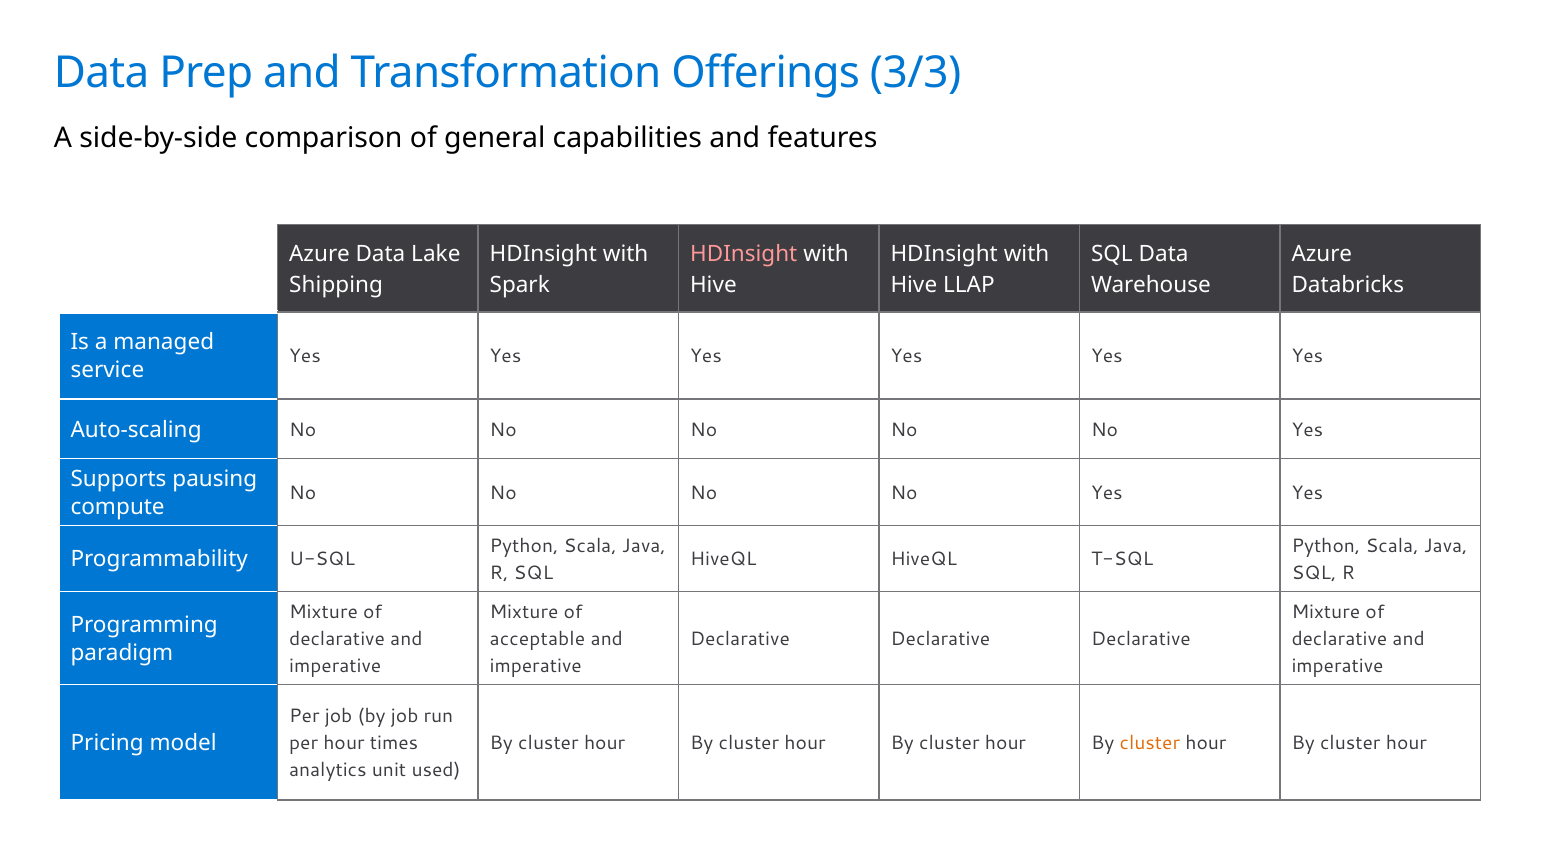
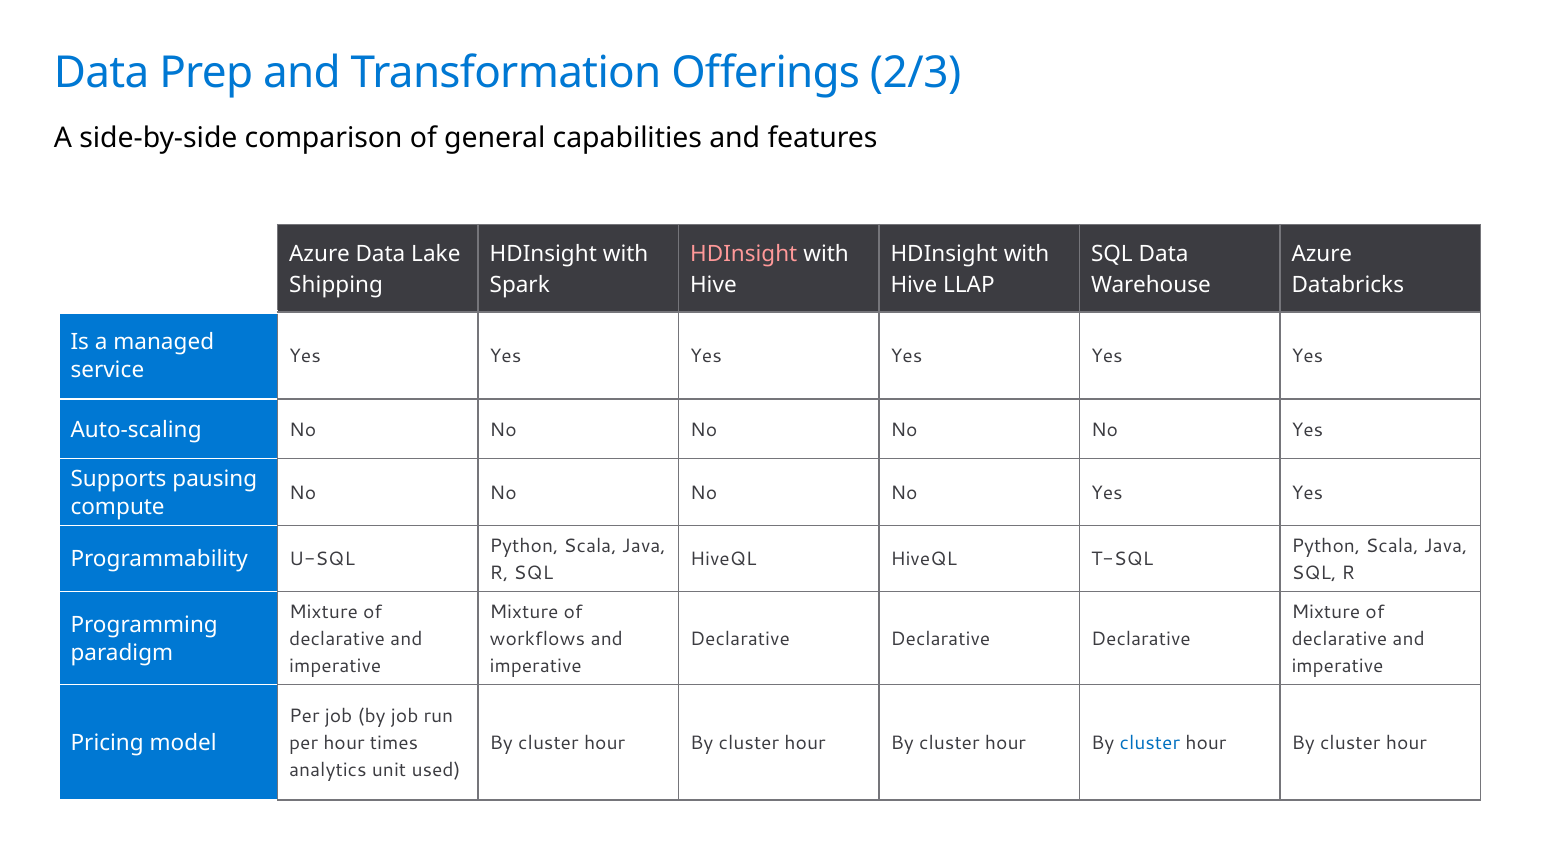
3/3: 3/3 -> 2/3 (916, 73)
acceptable: acceptable -> workflows (537, 639)
cluster colour: orange -> blue (1150, 743)
